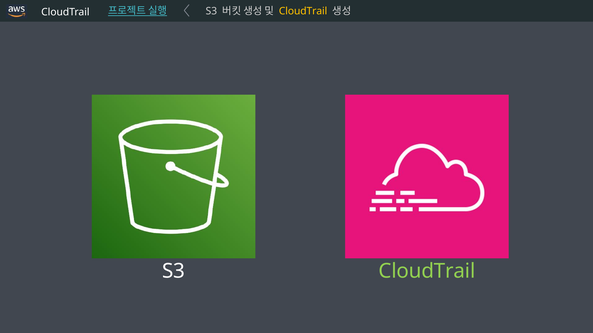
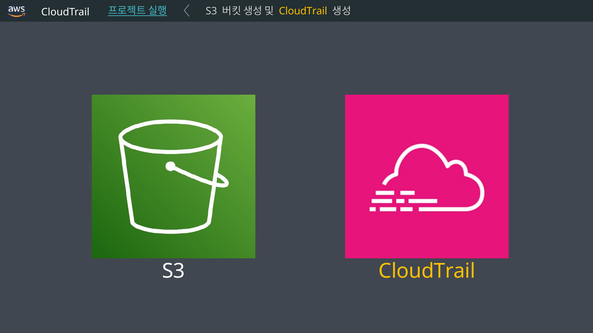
CloudTrail colour: light green -> yellow (427, 272)
